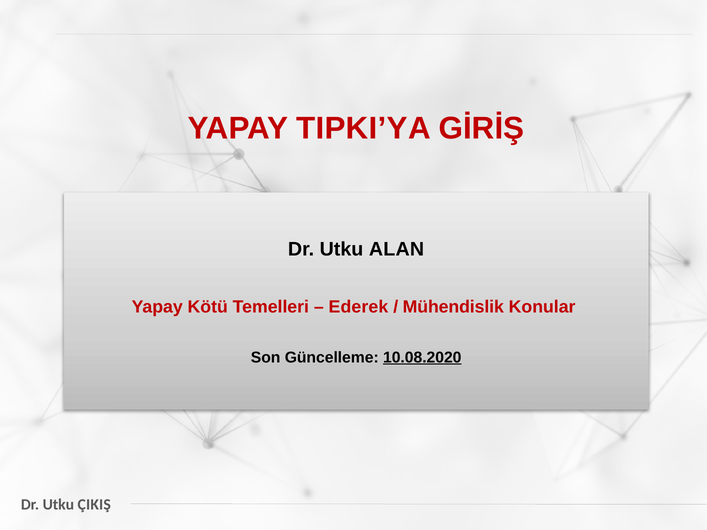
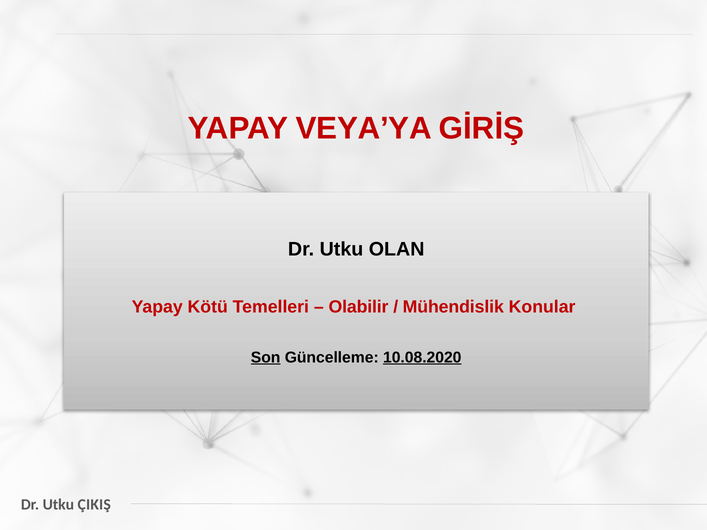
TIPKI’YA: TIPKI’YA -> VEYA’YA (364, 128)
ALAN: ALAN -> OLAN (397, 249)
Ederek: Ederek -> Olabilir (359, 307)
Son underline: none -> present (266, 358)
